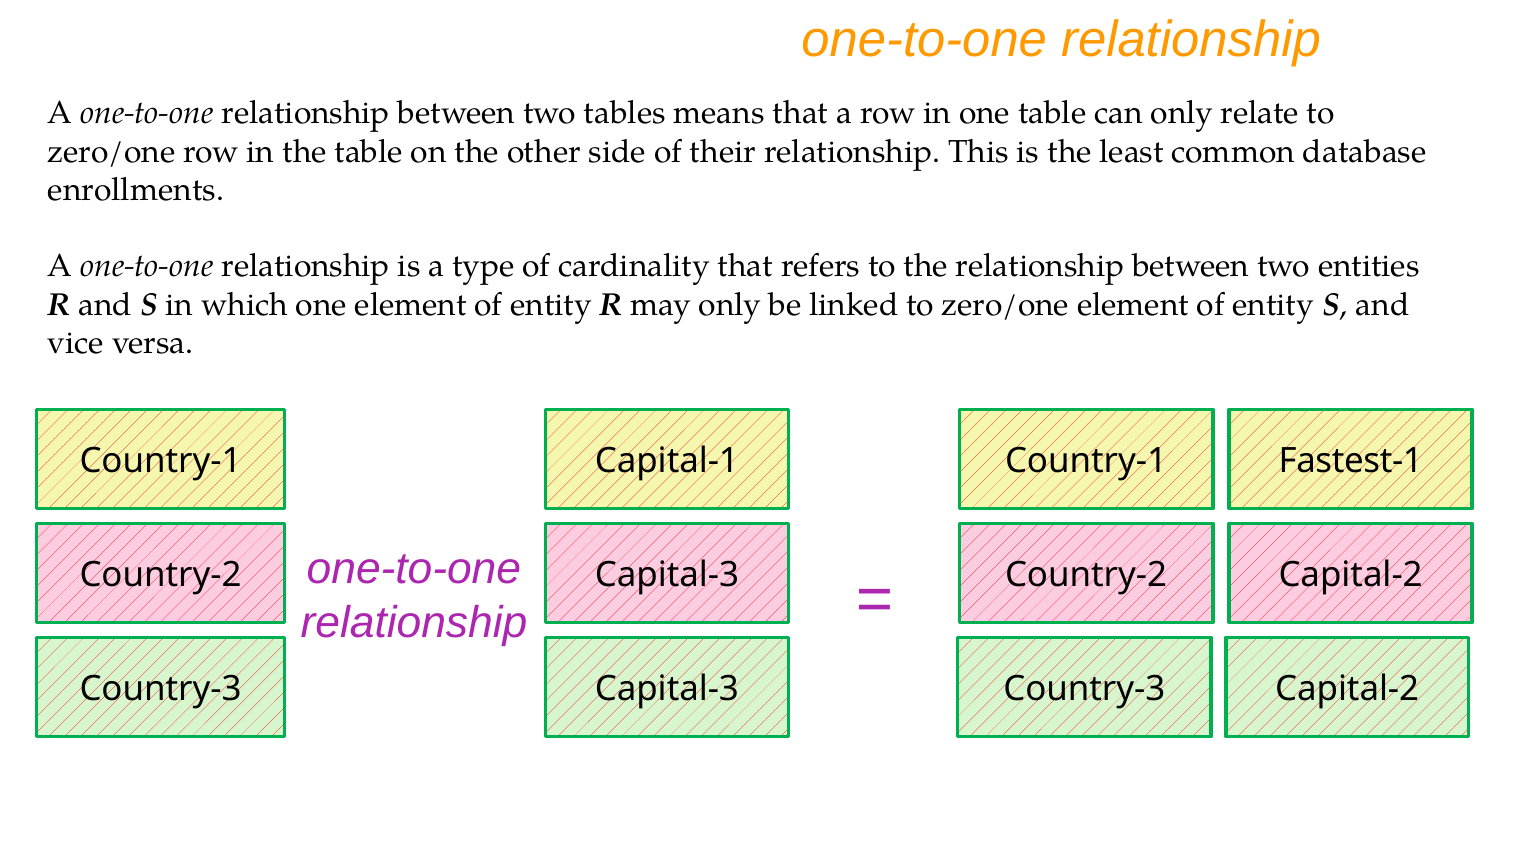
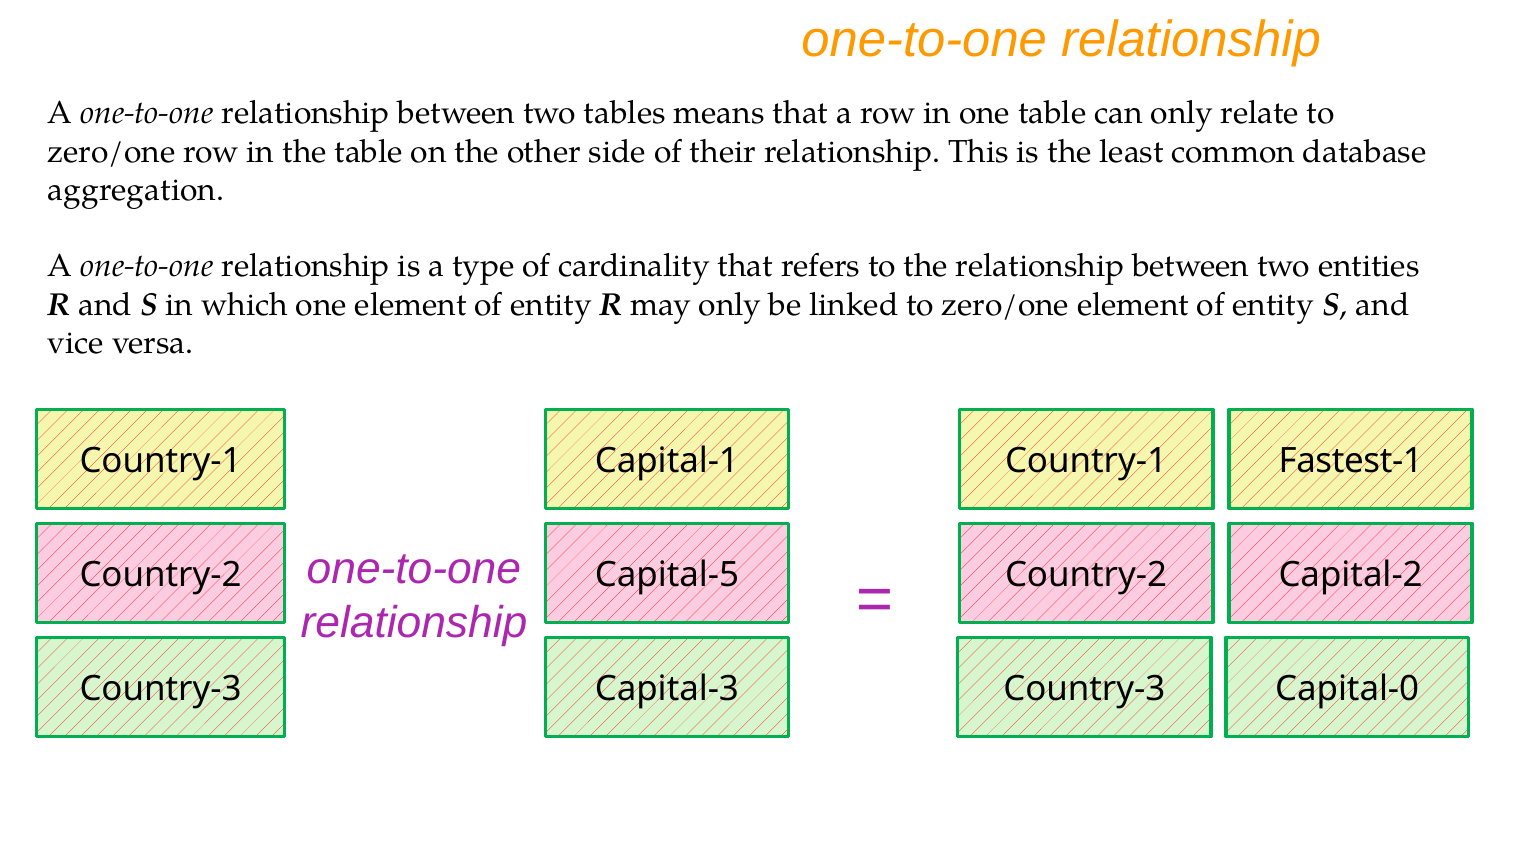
enrollments: enrollments -> aggregation (136, 190)
Country-2 Capital-3: Capital-3 -> Capital-5 (667, 575)
Country-3 Capital-2: Capital-2 -> Capital-0 (1347, 689)
